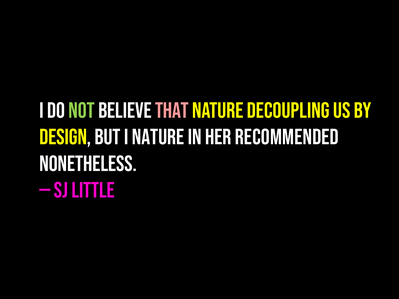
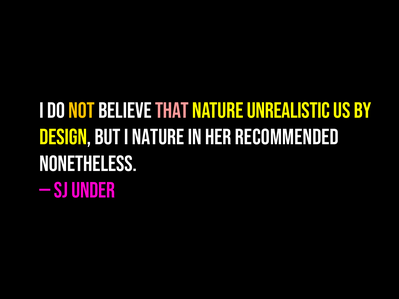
NOT colour: light green -> yellow (82, 111)
DECOUPLING: DECOUPLING -> UNREALISTIC (288, 111)
little: little -> under (93, 190)
